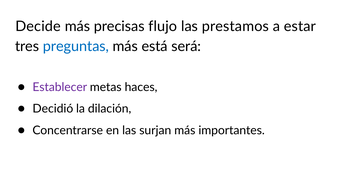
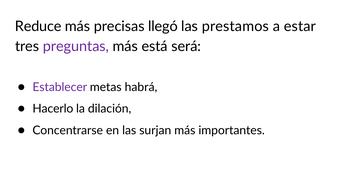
Decide: Decide -> Reduce (38, 26)
flujo: flujo -> llegó (163, 26)
preguntas colour: blue -> purple (76, 46)
haces: haces -> habrá (141, 87)
Decidió: Decidió -> Hacerlo (53, 109)
